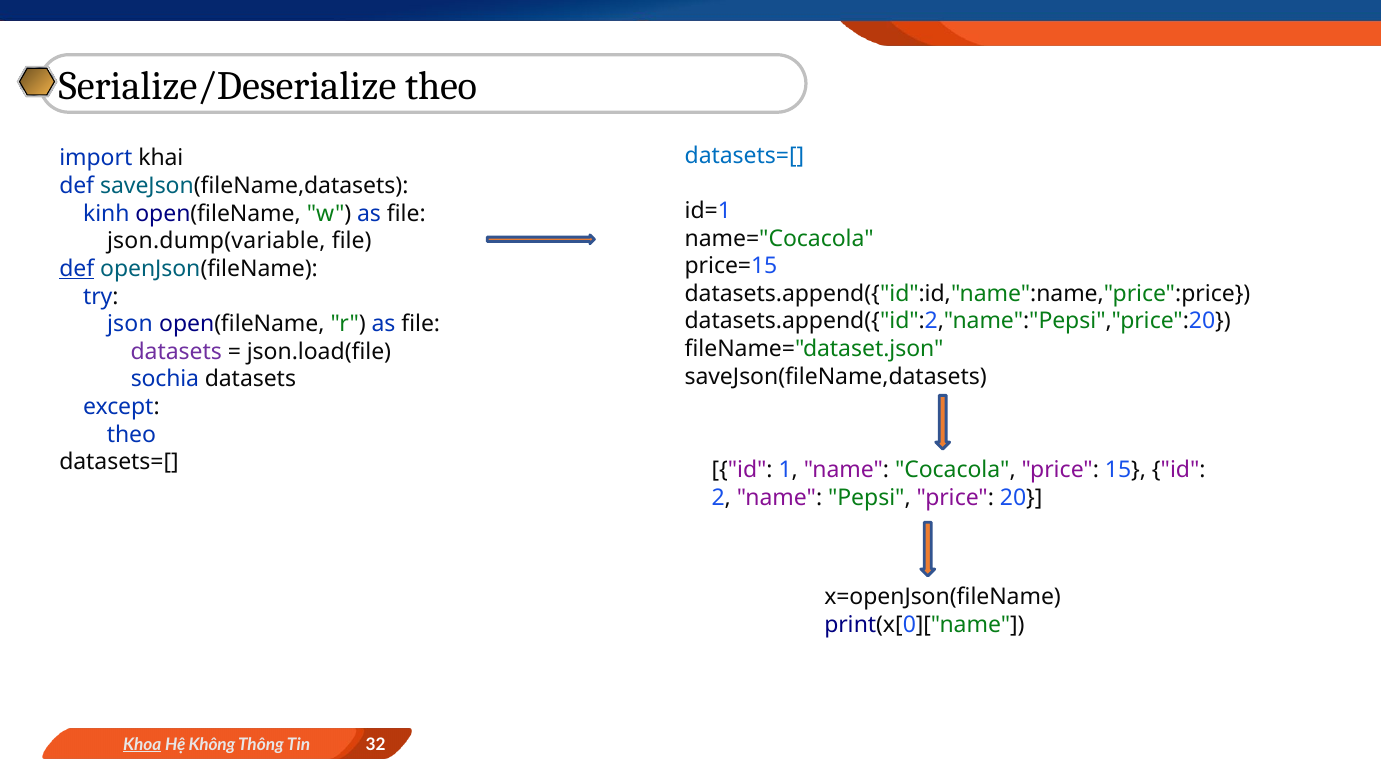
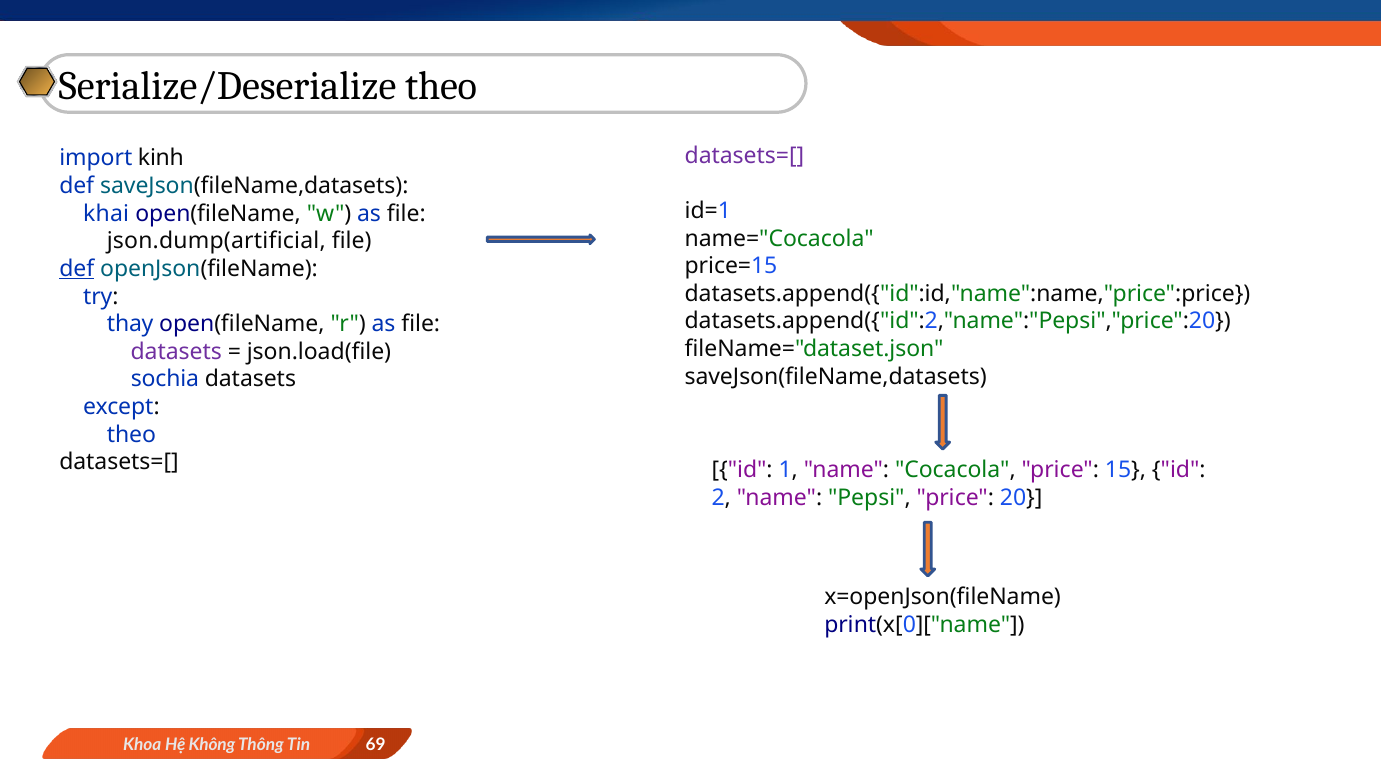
datasets=[ colour: blue -> purple (744, 156)
khai: khai -> kinh (161, 158)
kinh: kinh -> khai (106, 214)
json.dump(variable: json.dump(variable -> json.dump(artificial (216, 241)
json: json -> thay (130, 324)
Khoa underline: present -> none (142, 744)
32: 32 -> 69 (376, 744)
